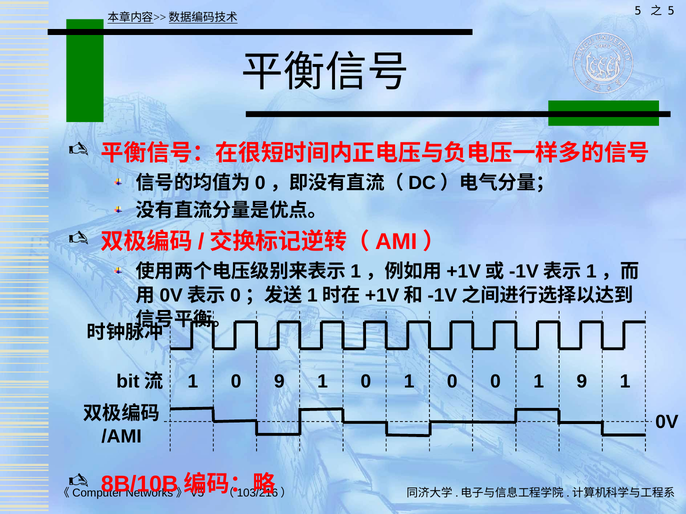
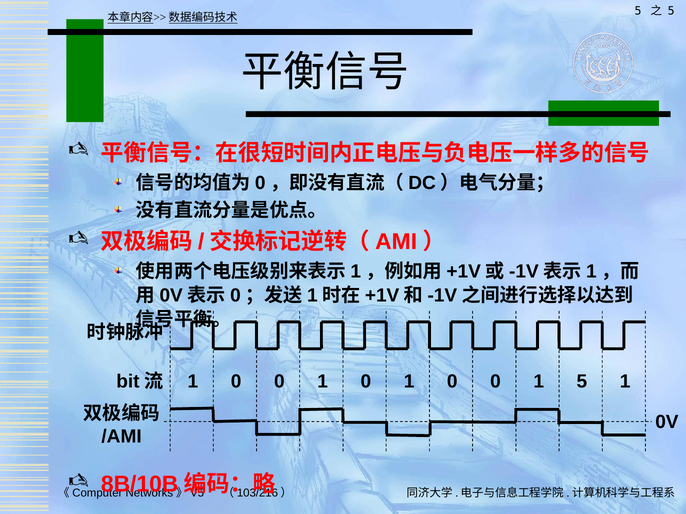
9: 9 -> 0 (279, 382)
1 9: 9 -> 5 (582, 382)
